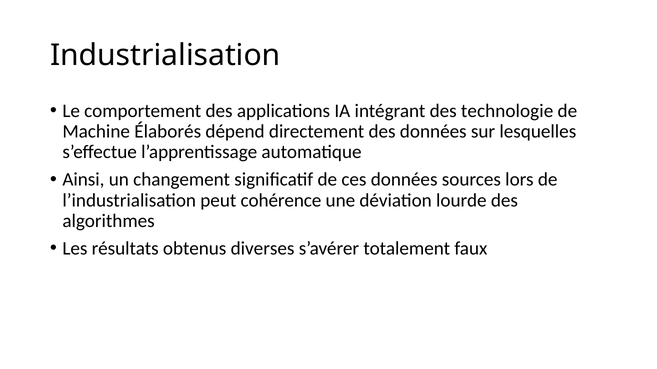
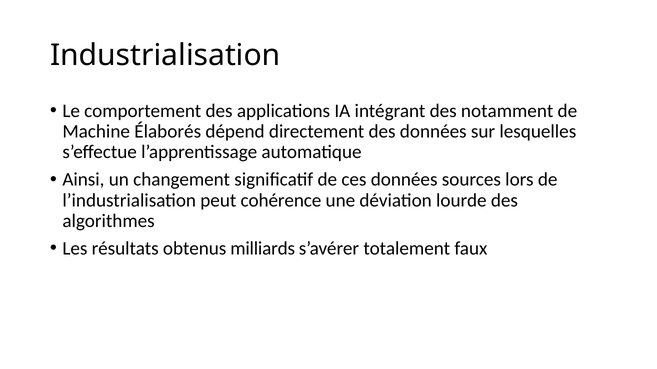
technologie: technologie -> notamment (507, 111)
diverses: diverses -> milliards (263, 249)
